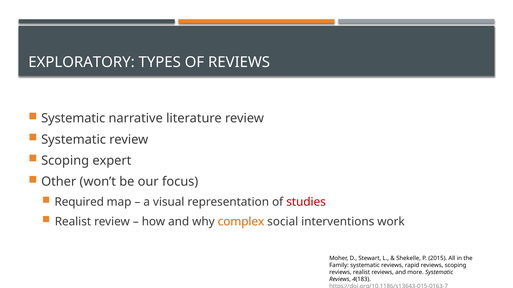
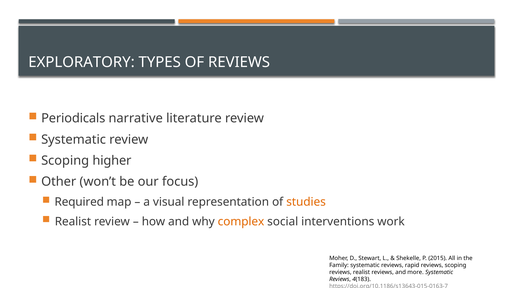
Systematic: Systematic -> Periodicals (73, 119)
expert: expert -> higher (112, 161)
studies colour: red -> orange (306, 202)
